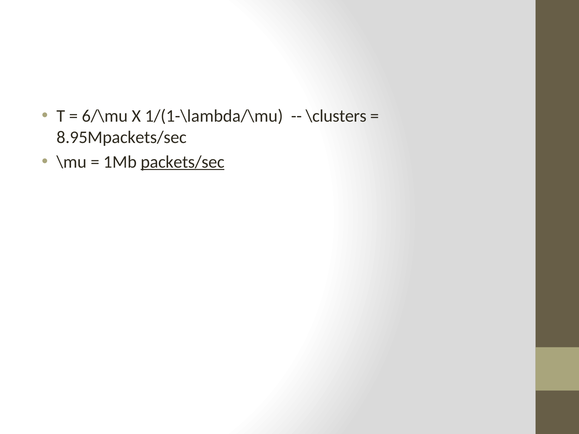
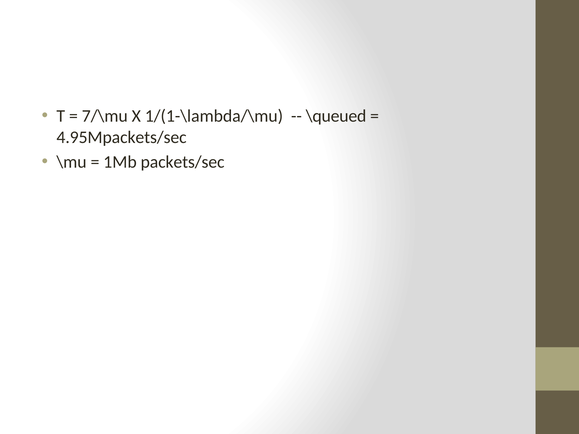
6/\mu: 6/\mu -> 7/\mu (105, 116)
\clusters: \clusters -> \queued (336, 116)
8.95Mpackets/sec: 8.95Mpackets/sec -> 4.95Mpackets/sec (122, 137)
packets/sec underline: present -> none (183, 162)
